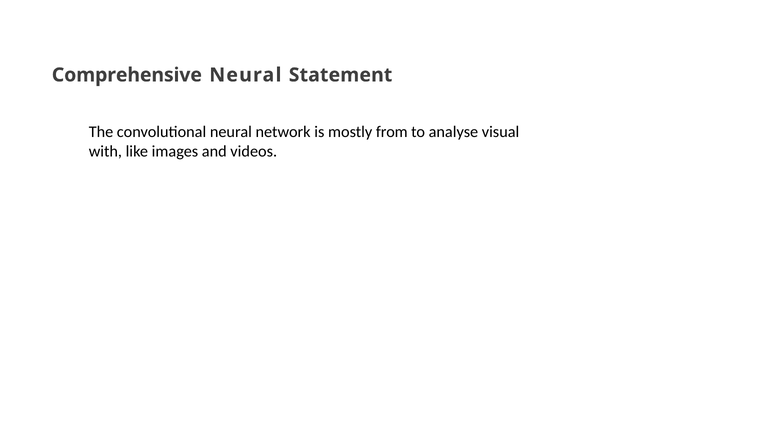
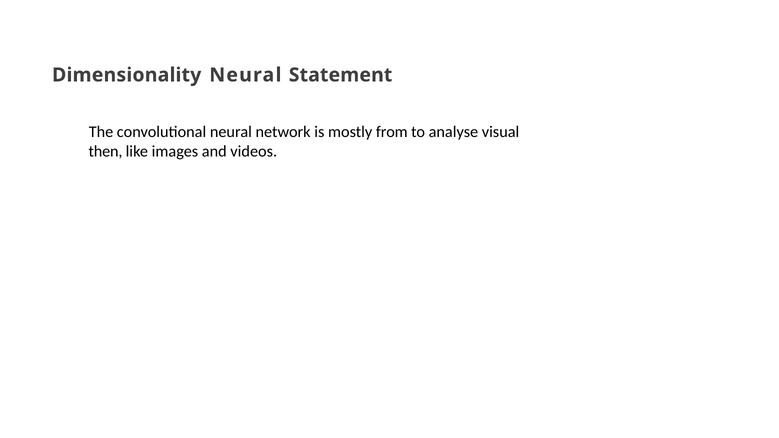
Comprehensive: Comprehensive -> Dimensionality (127, 75)
with: with -> then (105, 151)
